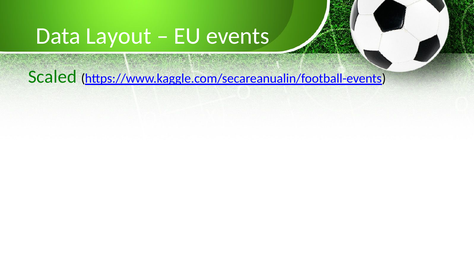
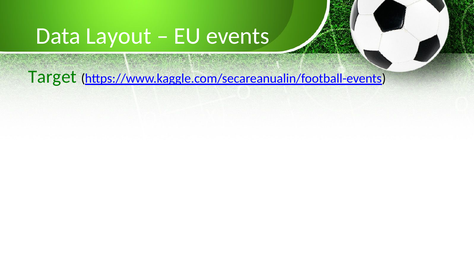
Scaled: Scaled -> Target (52, 77)
